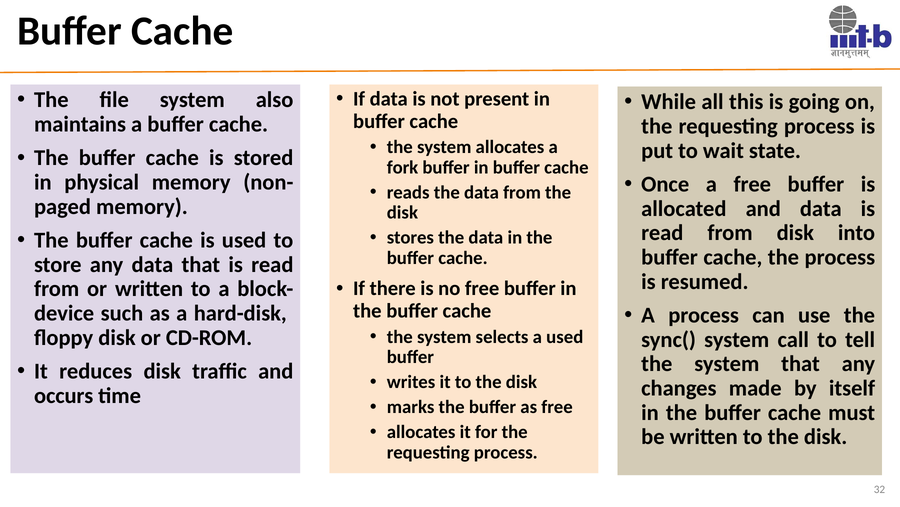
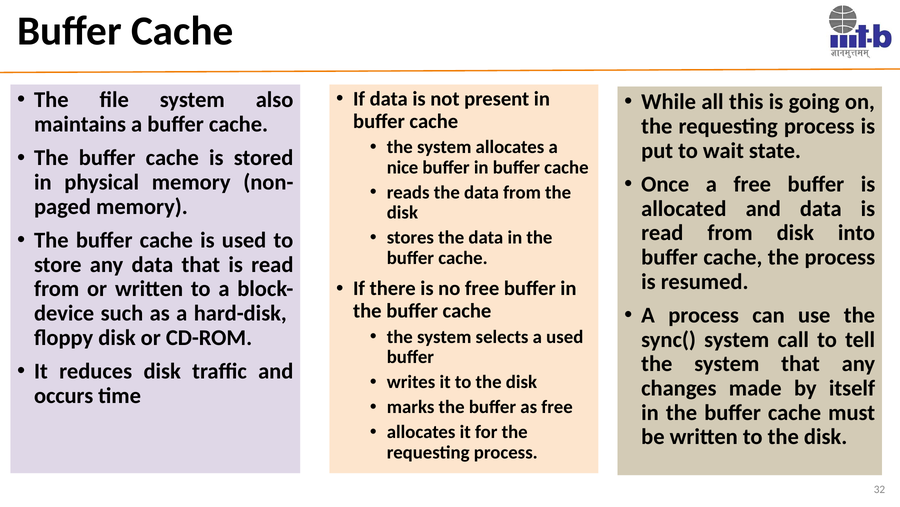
fork: fork -> nice (403, 167)
